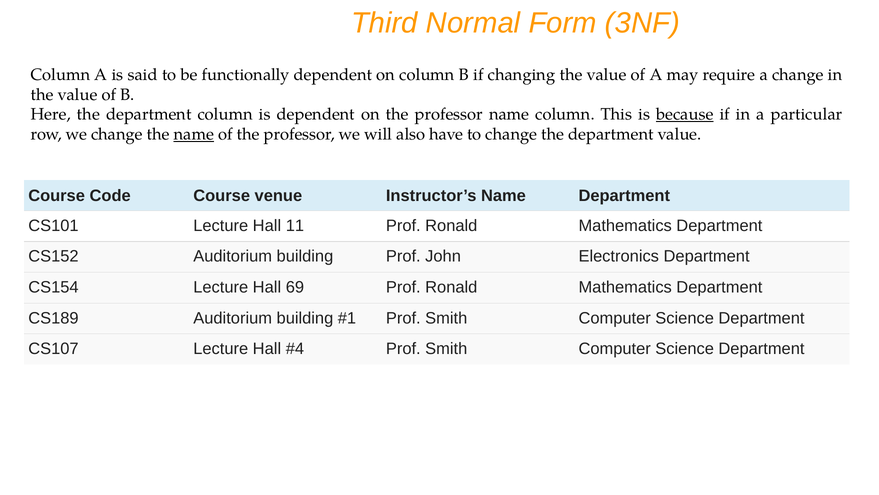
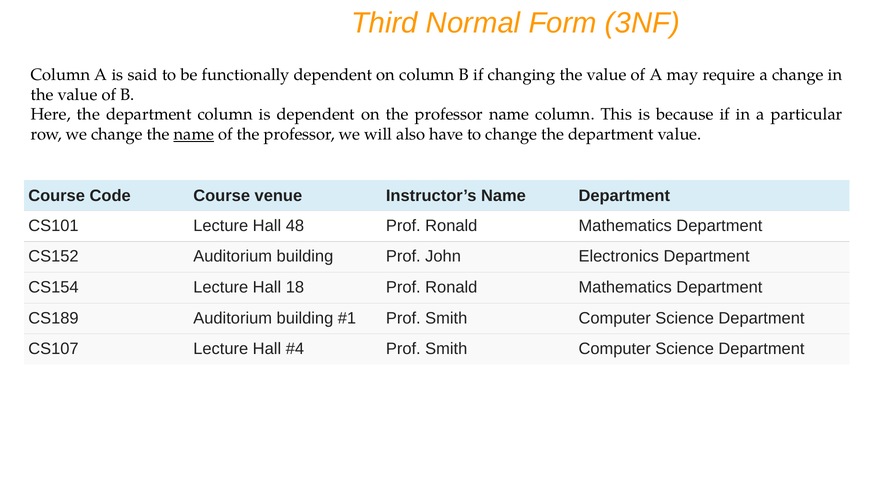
because underline: present -> none (685, 114)
11: 11 -> 48 (295, 225)
69: 69 -> 18 (295, 287)
